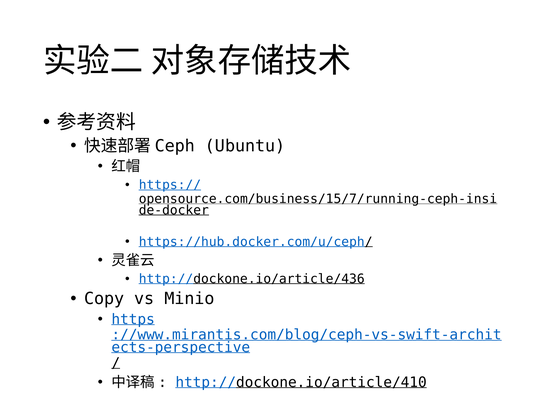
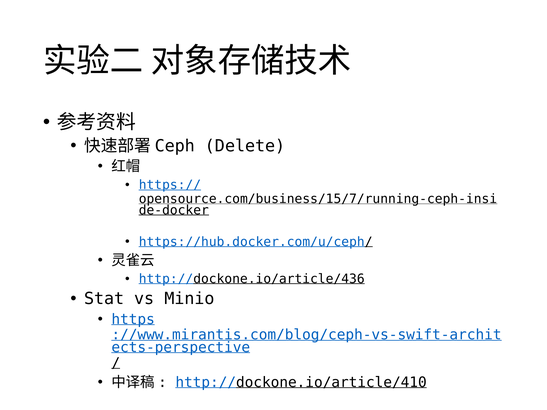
Ubuntu: Ubuntu -> Delete (245, 146)
Copy: Copy -> Stat (104, 299)
